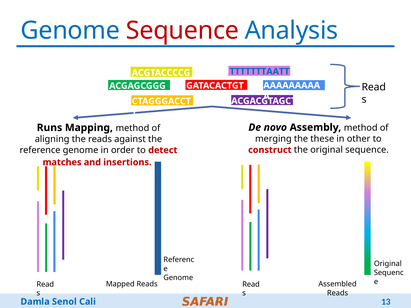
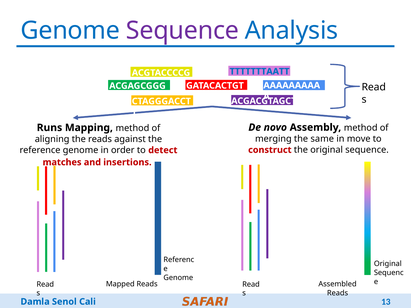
Sequence colour: red -> purple (182, 30)
these: these -> same (322, 139)
other: other -> move (359, 139)
